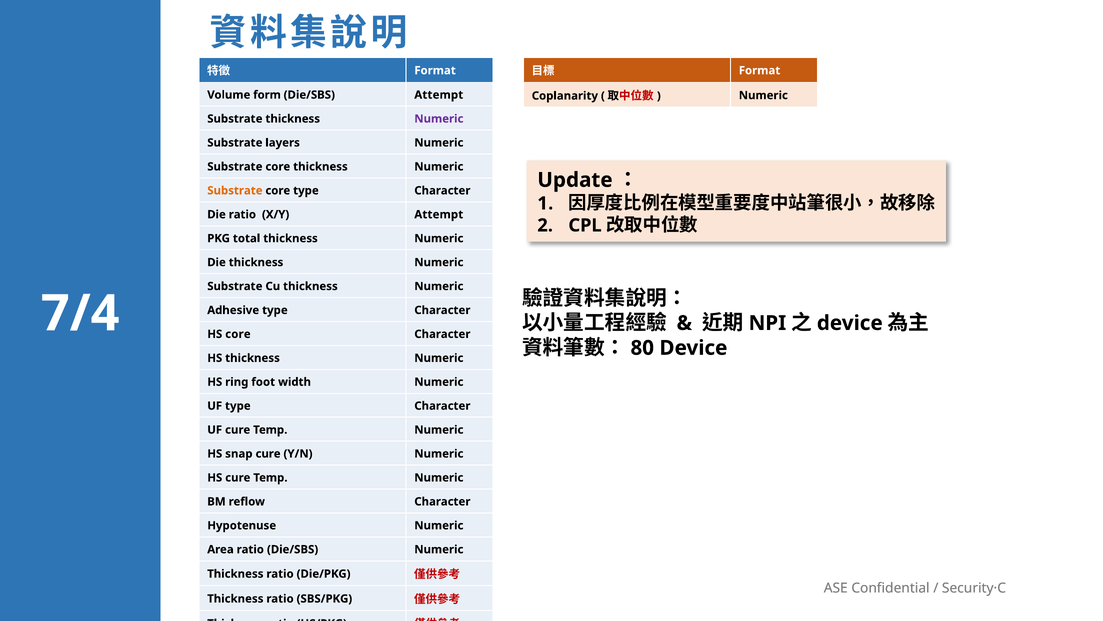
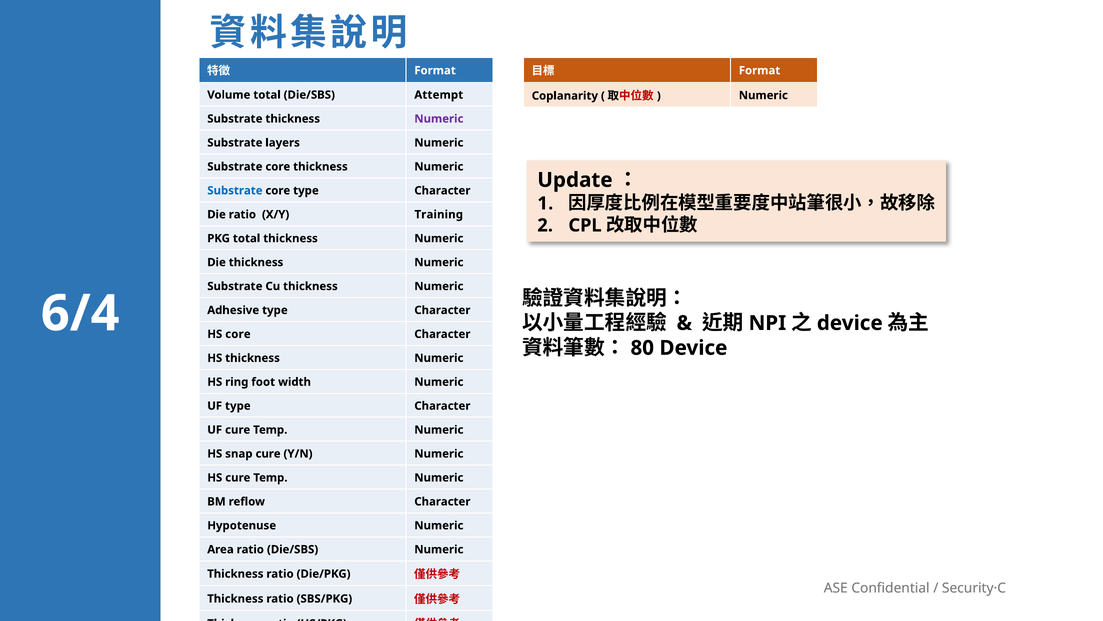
Volume form: form -> total (267, 95)
Substrate colour: orange -> blue (235, 190)
X/Y Attempt: Attempt -> Training (439, 214)
7/4: 7/4 -> 6/4 (80, 313)
